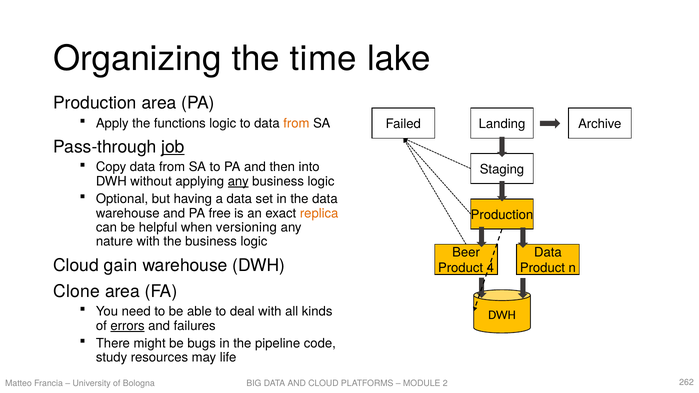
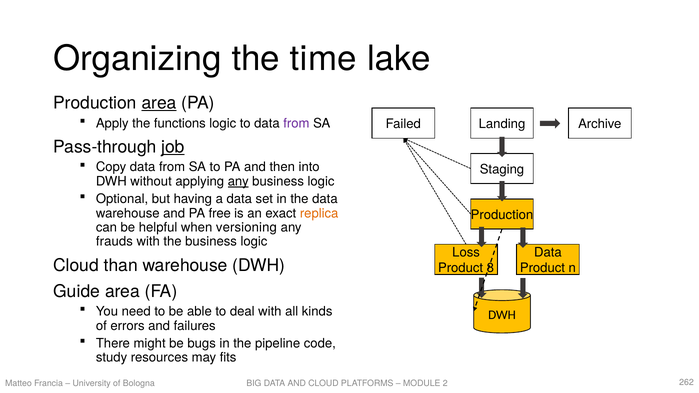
area underline: none -> present (159, 103)
from colour: orange -> purple (296, 123)
nature: nature -> frauds (114, 242)
Beer: Beer -> Loss (466, 253)
gain: gain -> than (121, 265)
4: 4 -> 8 (490, 268)
Clone: Clone -> Guide (77, 292)
errors underline: present -> none (127, 326)
life: life -> fits (228, 358)
